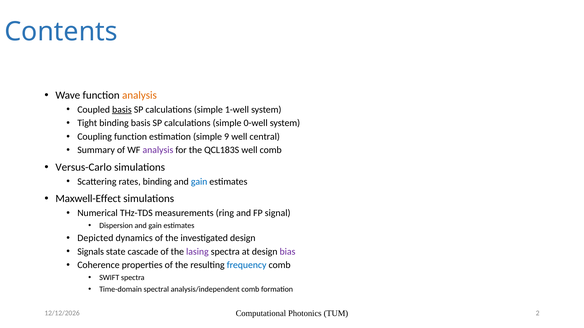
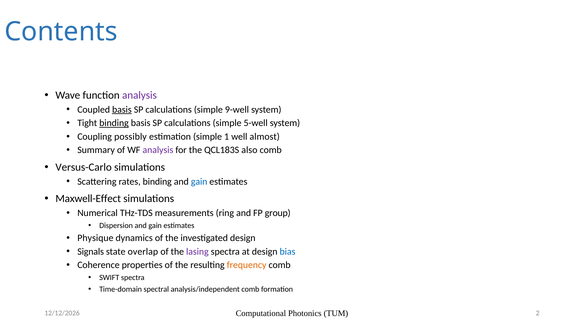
analysis colour: orange -> purple (139, 95)
1-well: 1-well -> 9-well (237, 110)
binding underline: none -> present (114, 123)
0-well: 0-well -> 5-well (256, 123)
Coupling function: function -> possibly (130, 137)
9: 9 -> 1 (227, 137)
central: central -> almost (265, 137)
QCL183S well: well -> also (249, 150)
signal: signal -> group (278, 213)
Depicted: Depicted -> Physique (95, 238)
cascade: cascade -> overlap (143, 252)
bias colour: purple -> blue (288, 252)
frequency colour: blue -> orange (247, 265)
